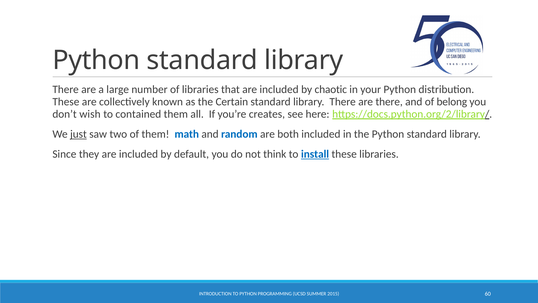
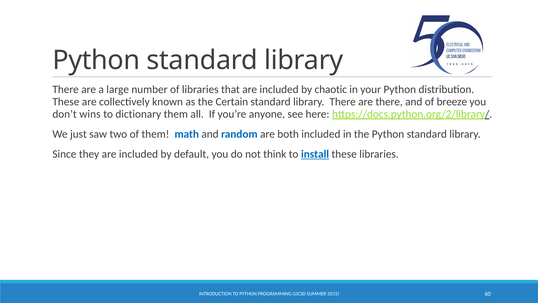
belong: belong -> breeze (452, 102)
wish: wish -> wins (90, 114)
contained: contained -> dictionary (138, 114)
creates: creates -> anyone (267, 114)
just underline: present -> none (78, 134)
